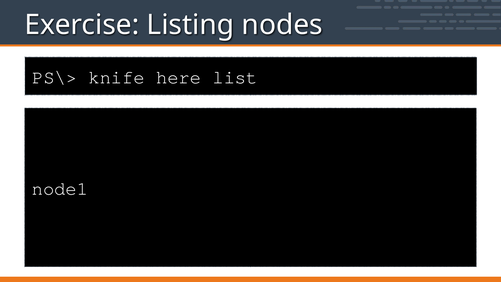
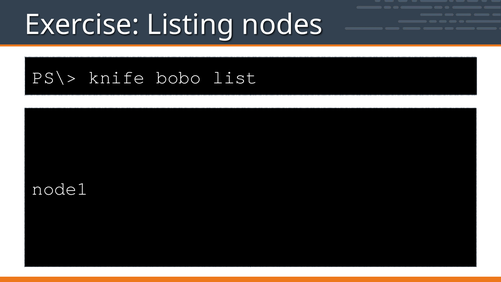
here: here -> bobo (179, 77)
